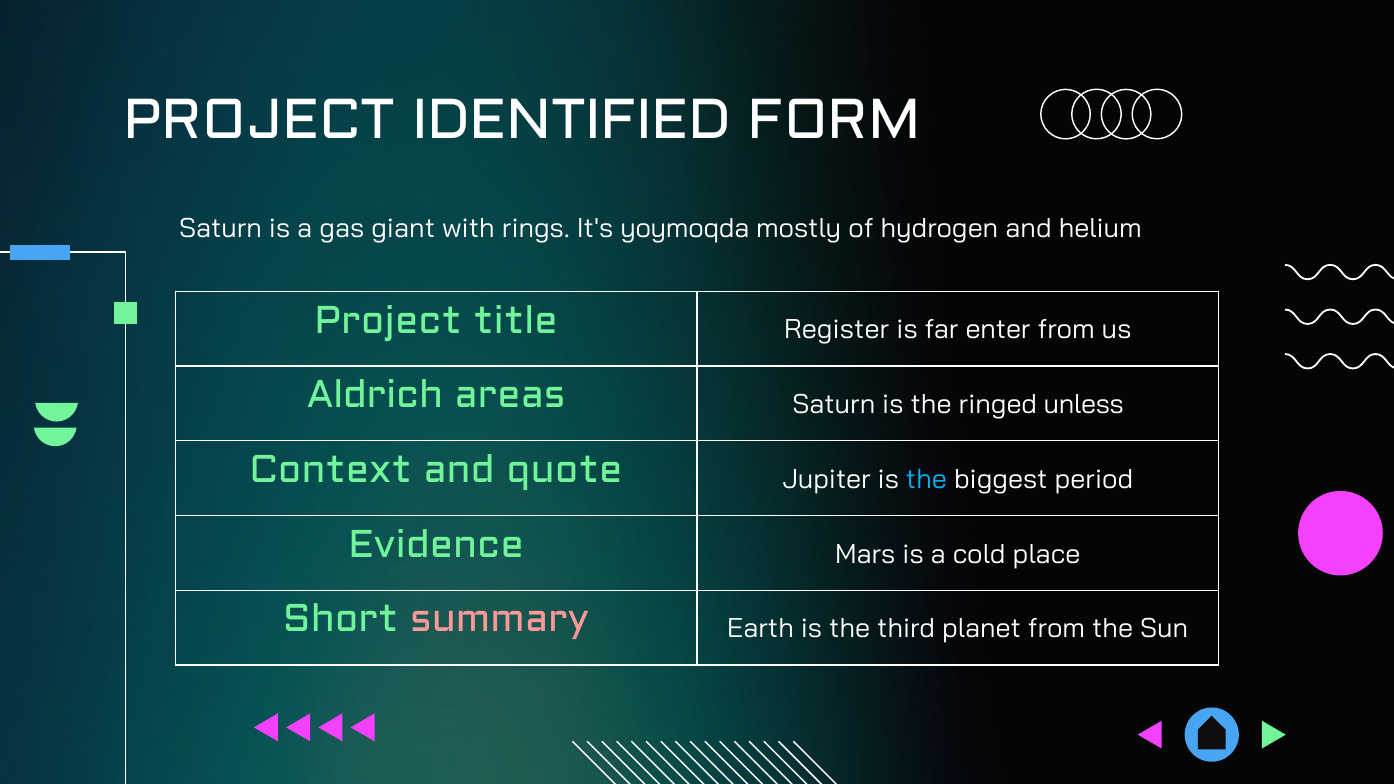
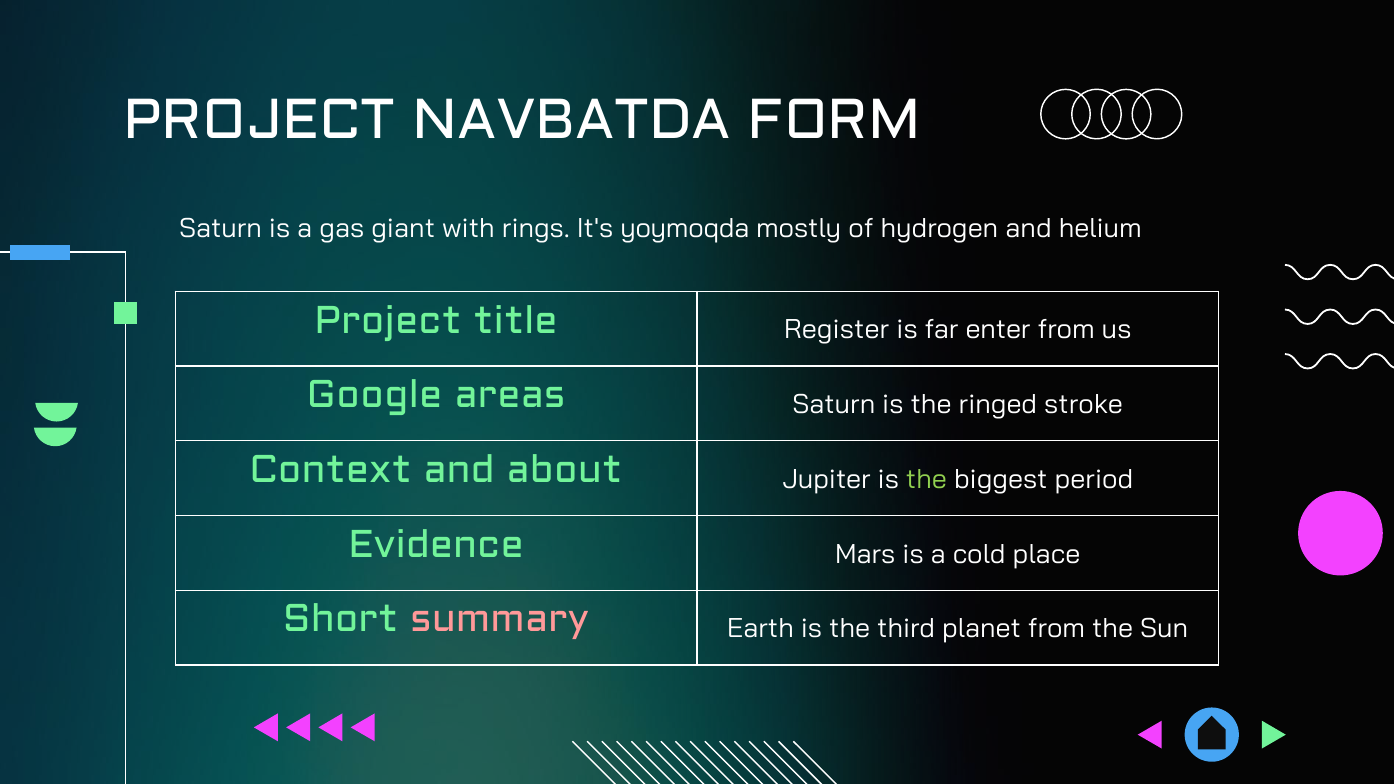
IDENTIFIED: IDENTIFIED -> NAVBATDA (572, 120)
Aldrich: Aldrich -> Google (374, 395)
unless: unless -> stroke (1084, 405)
quote: quote -> about (564, 470)
the colour: light blue -> light green (926, 479)
